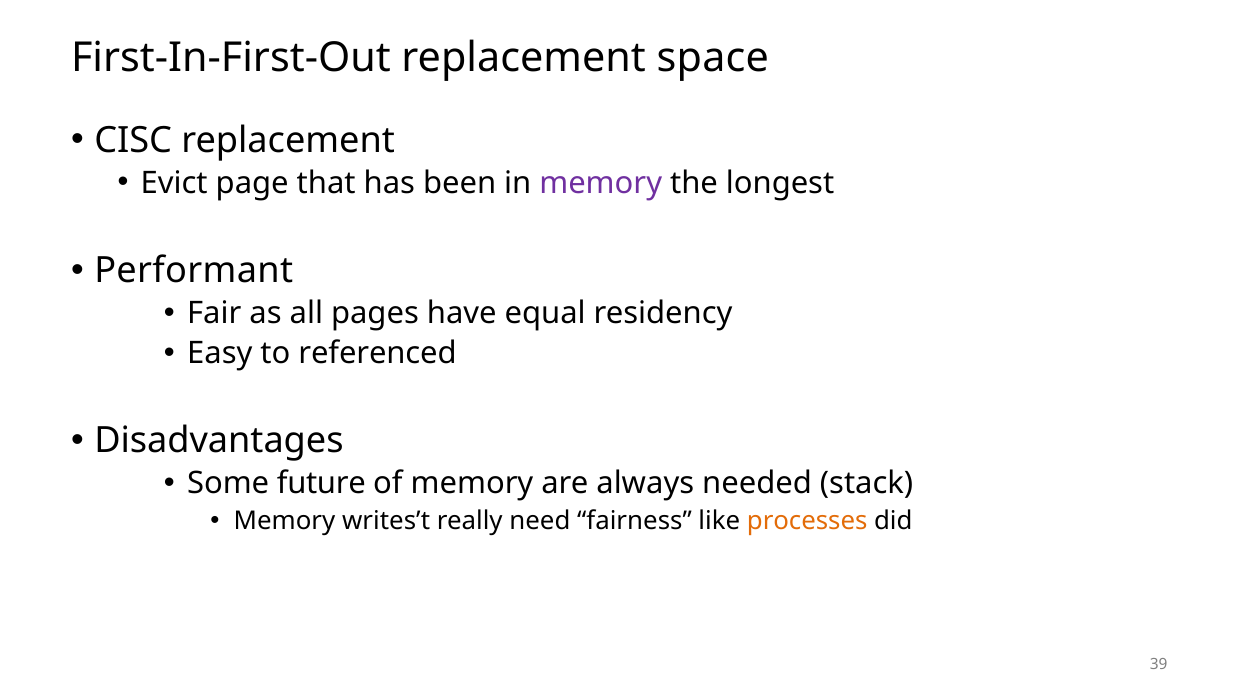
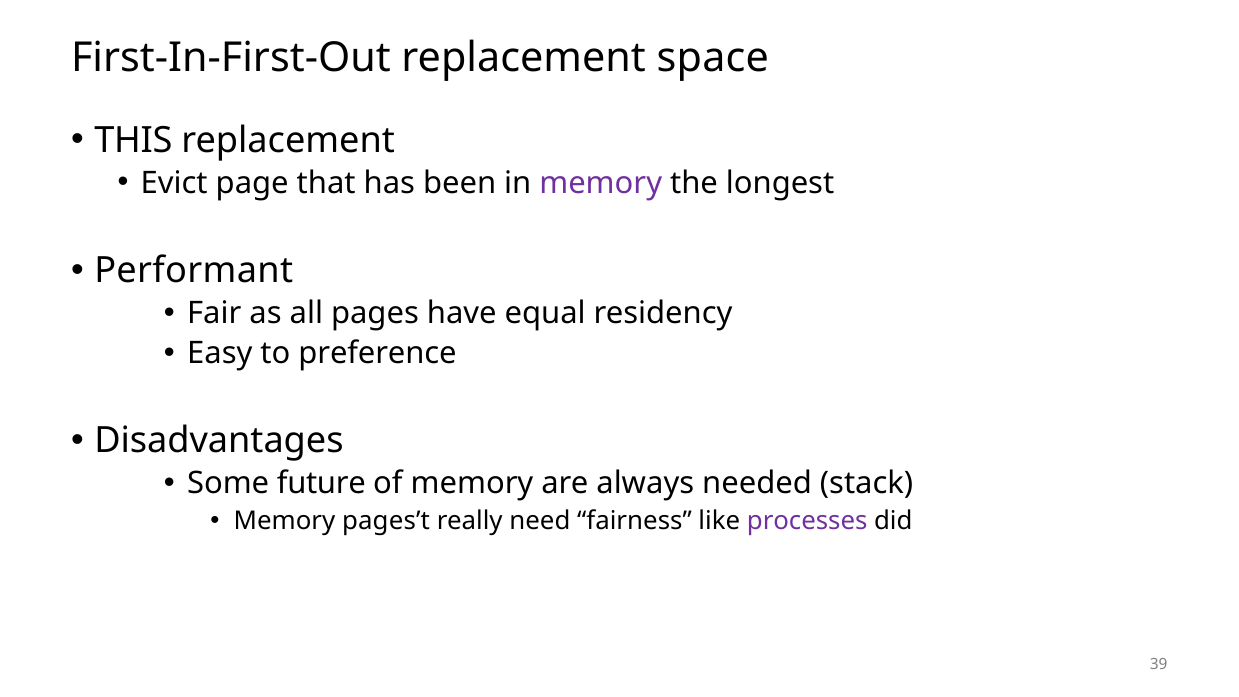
CISC: CISC -> THIS (133, 140)
referenced: referenced -> preference (378, 353)
writes’t: writes’t -> pages’t (386, 521)
processes colour: orange -> purple (807, 521)
